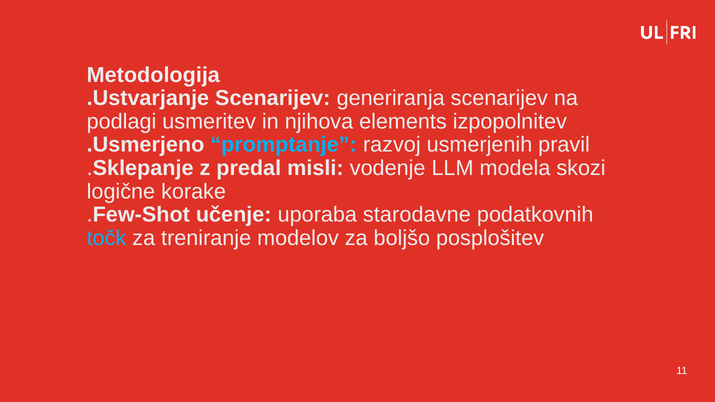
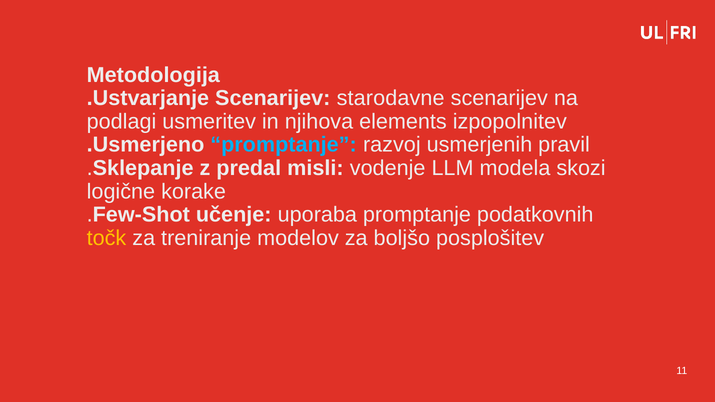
generiranja: generiranja -> starodavne (391, 98)
uporaba starodavne: starodavne -> promptanje (417, 215)
točk colour: light blue -> yellow (107, 238)
